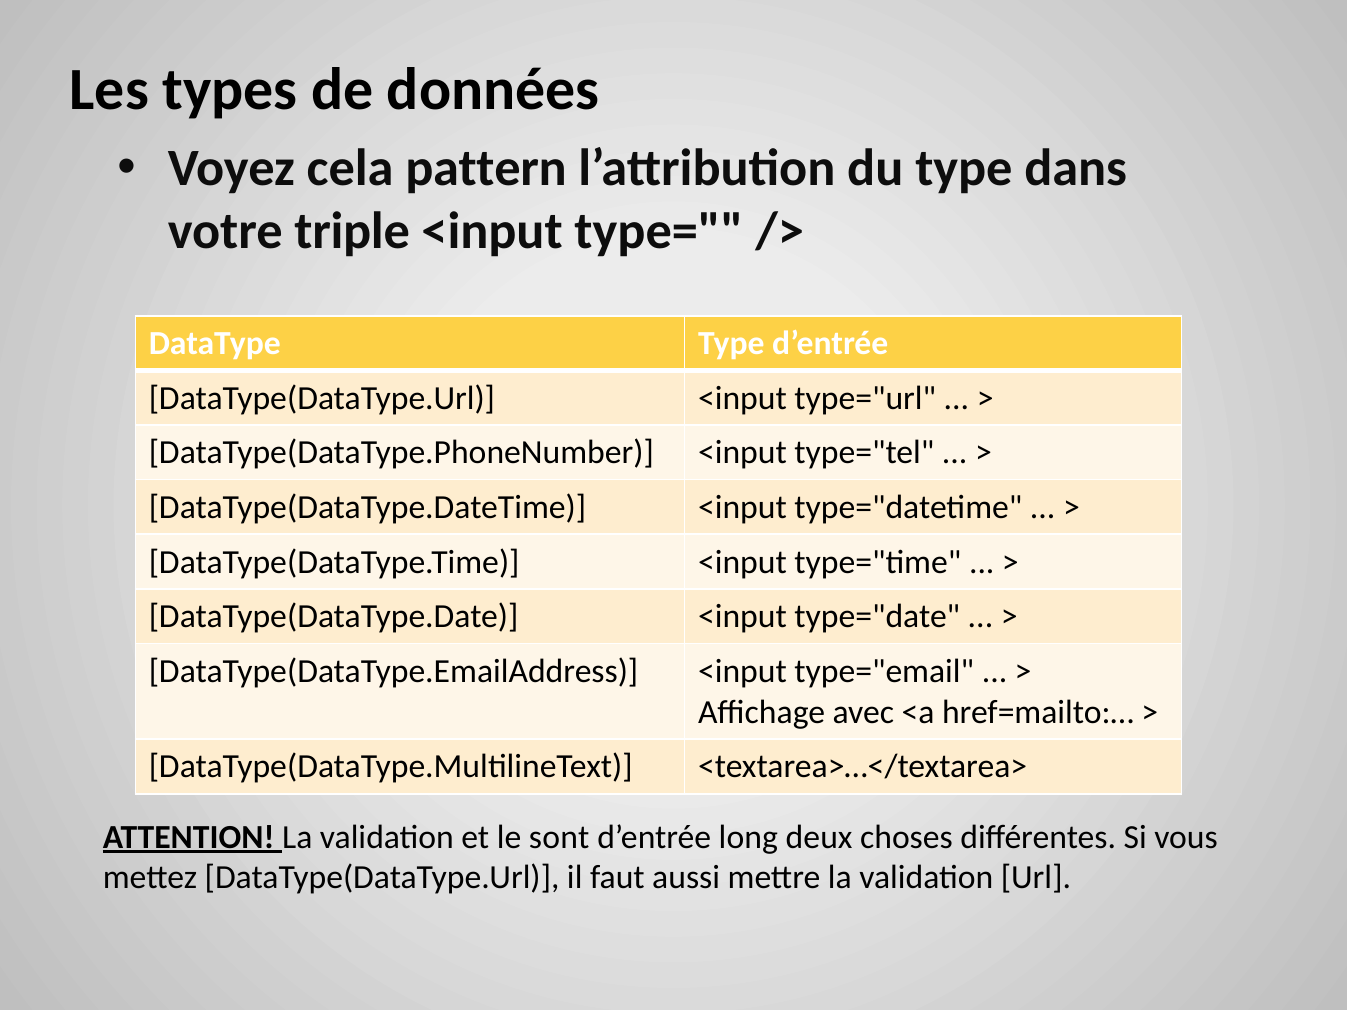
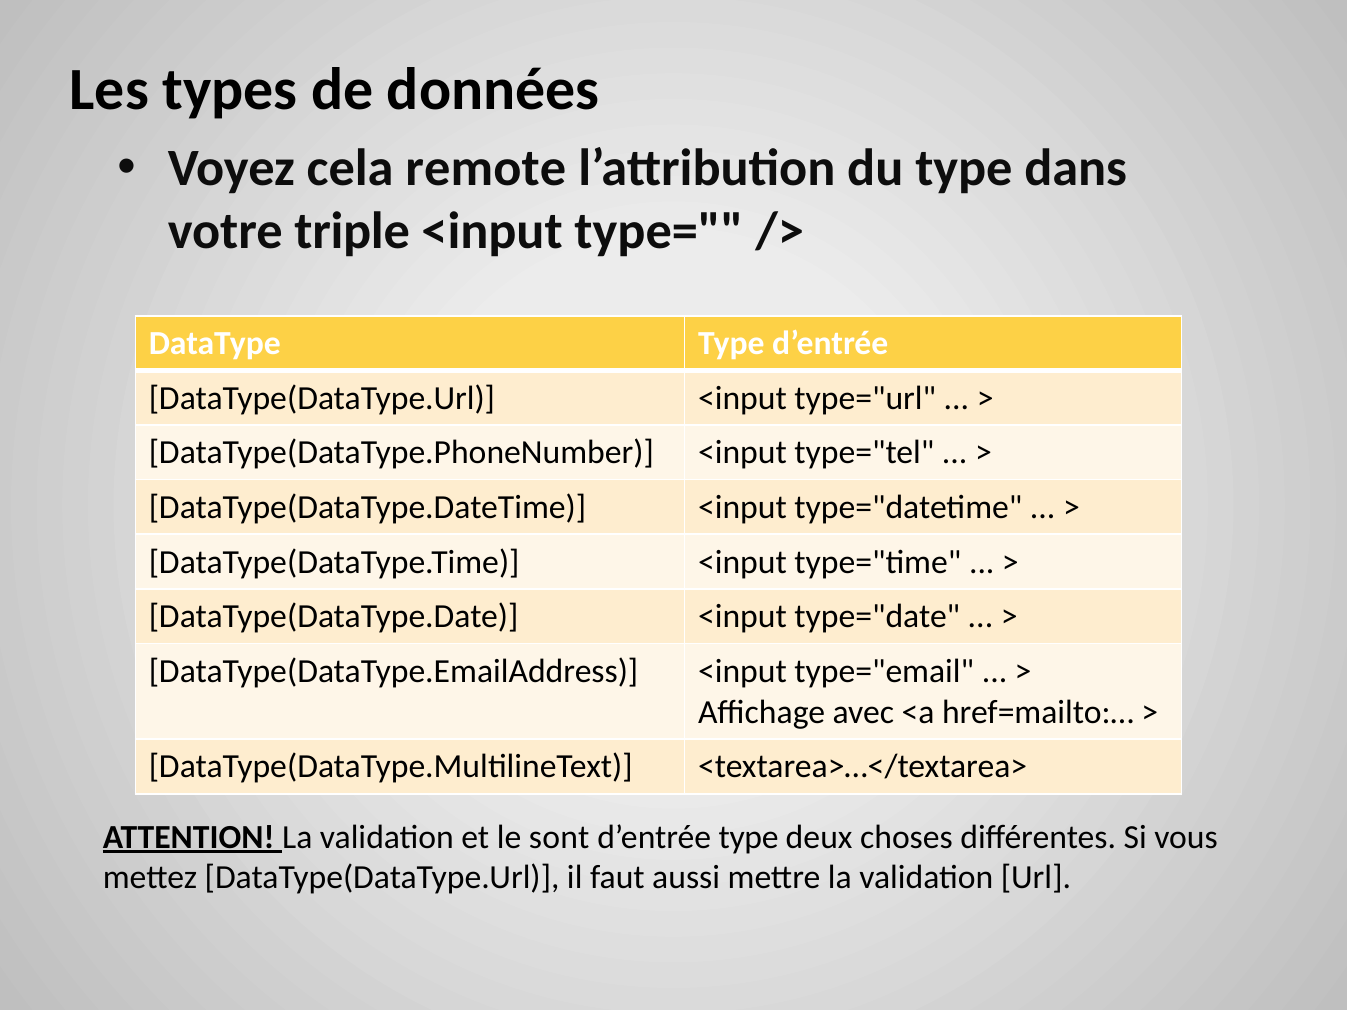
pattern: pattern -> remote (486, 169)
d’entrée long: long -> type (749, 837)
